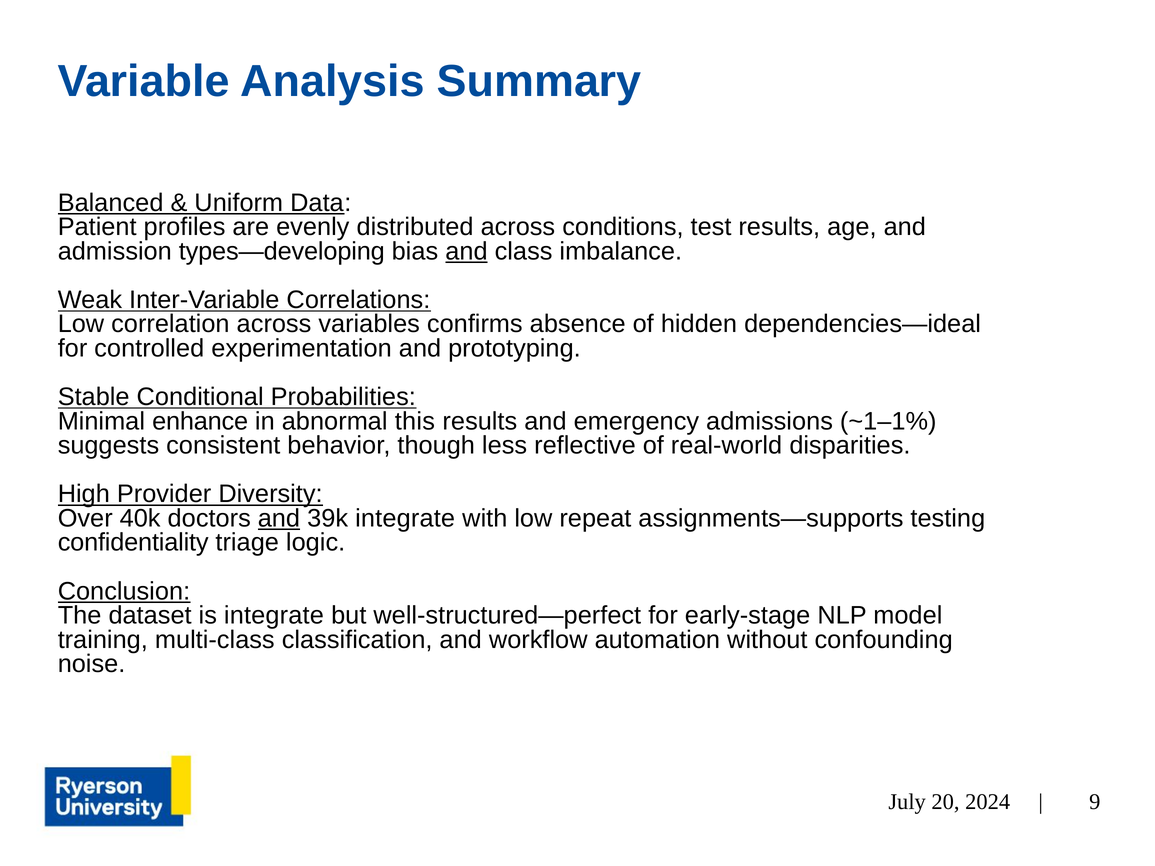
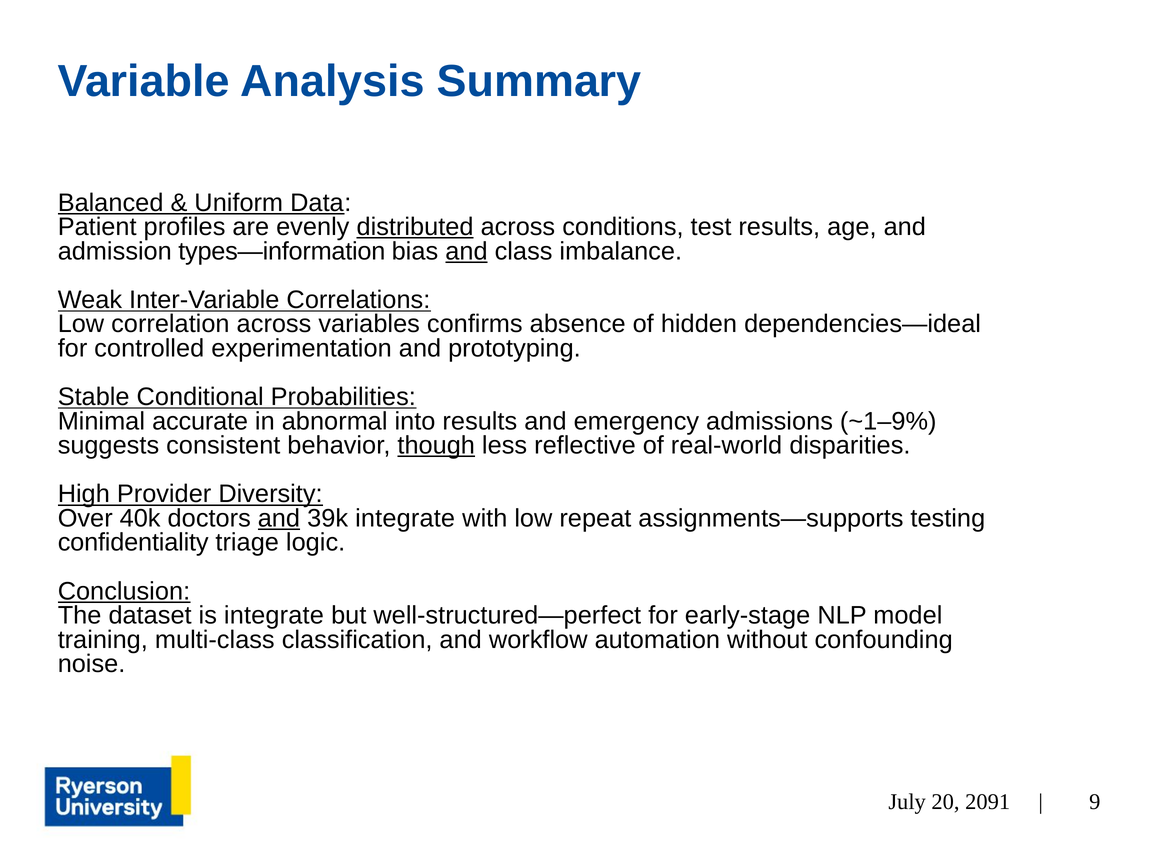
distributed underline: none -> present (415, 227)
types—developing: types—developing -> types—information (282, 251)
enhance: enhance -> accurate (200, 421)
this: this -> into (415, 421)
~1–1%: ~1–1% -> ~1–9% (888, 421)
though underline: none -> present (436, 446)
2024: 2024 -> 2091 (988, 802)
